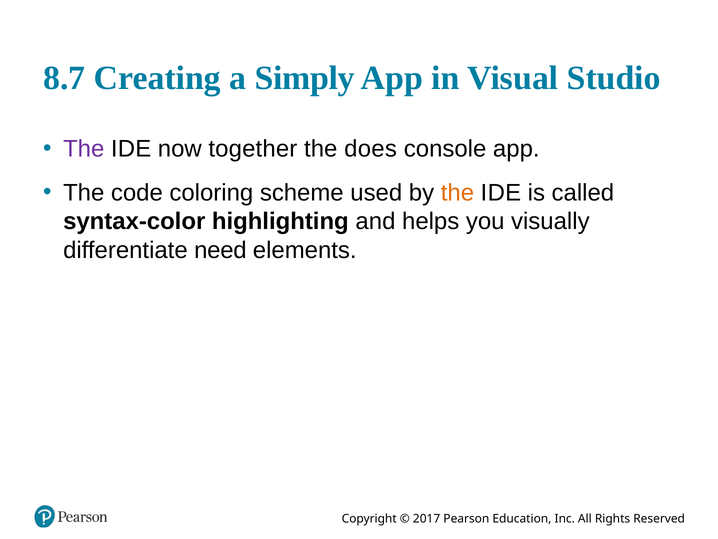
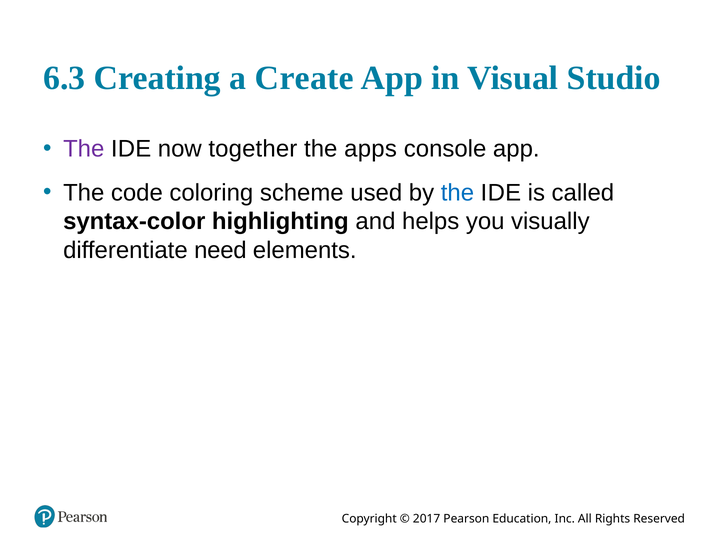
8.7: 8.7 -> 6.3 (64, 78)
Simply: Simply -> Create (304, 78)
does: does -> apps (371, 149)
the colour: orange -> blue (457, 193)
